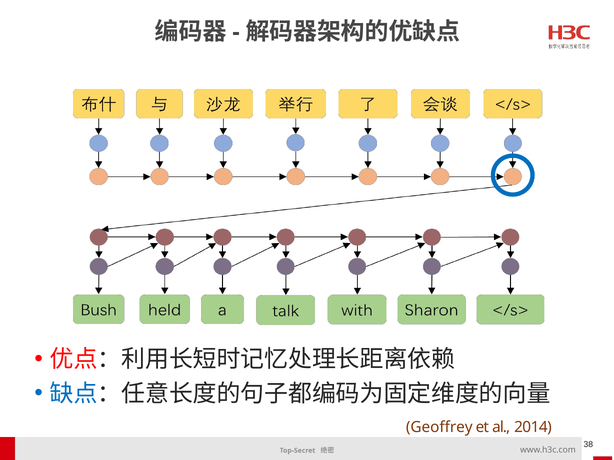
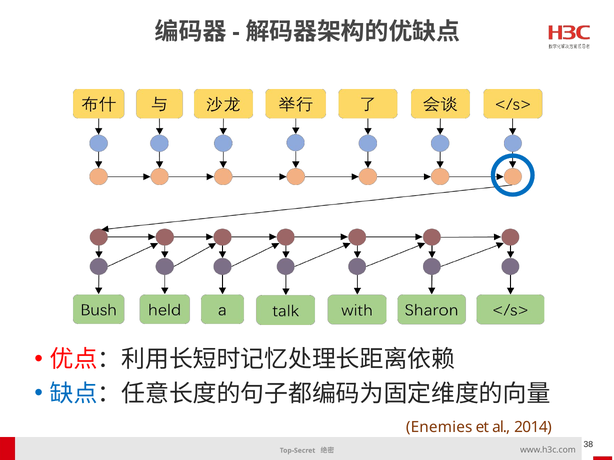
Geoffrey: Geoffrey -> Enemies (439, 428)
